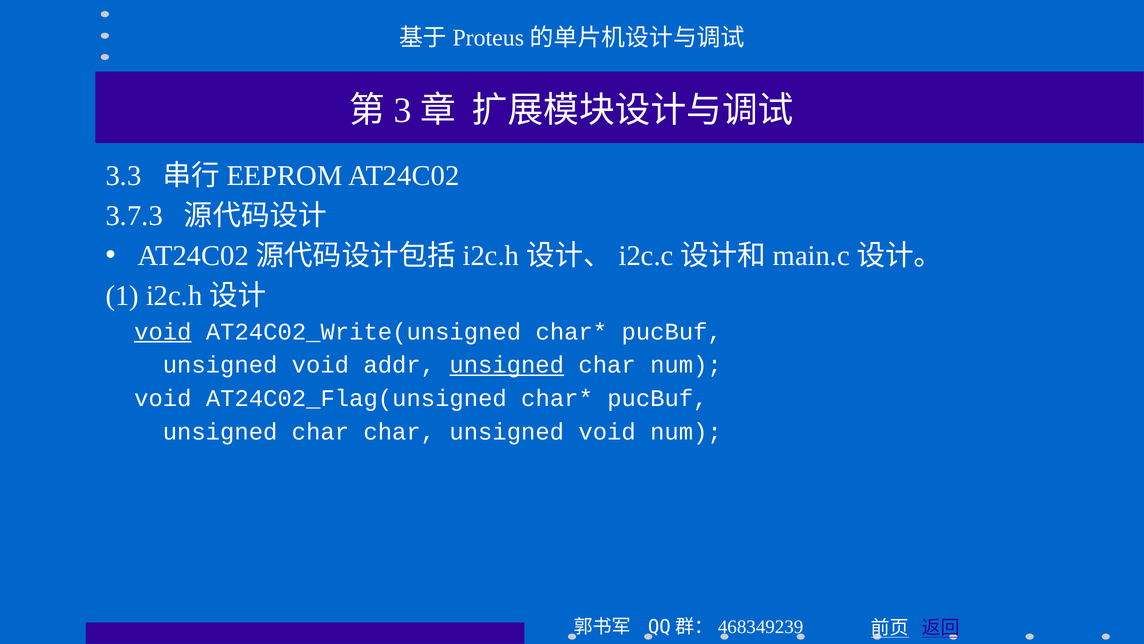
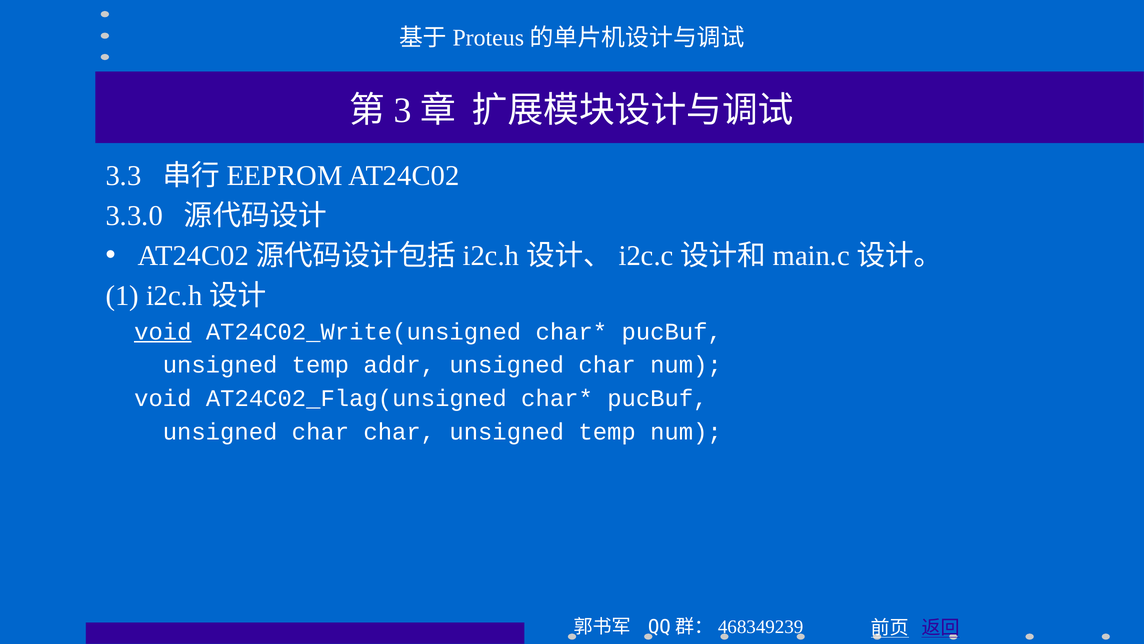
3.7.3: 3.7.3 -> 3.3.0 (134, 215)
void: void -> temp (320, 365)
unsigned underline: present -> none (507, 365)
void: void -> temp (607, 432)
